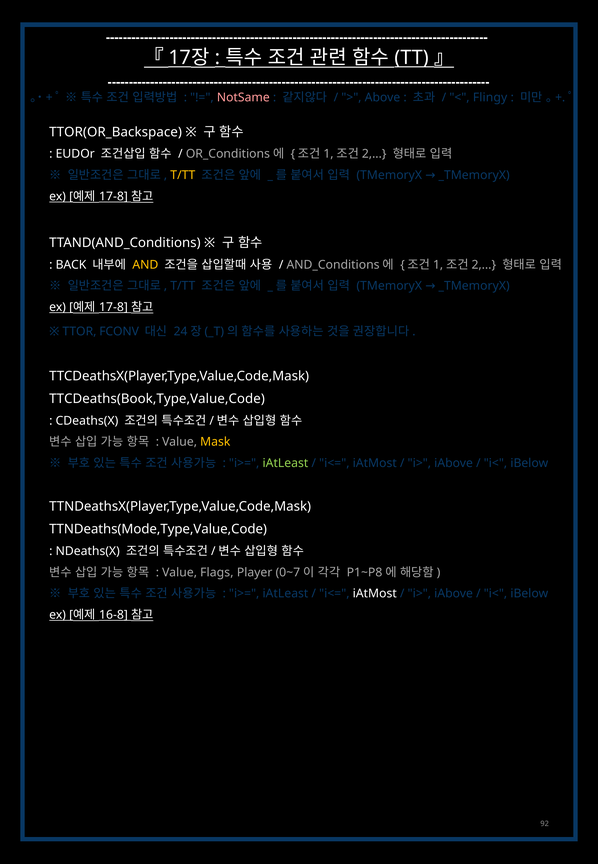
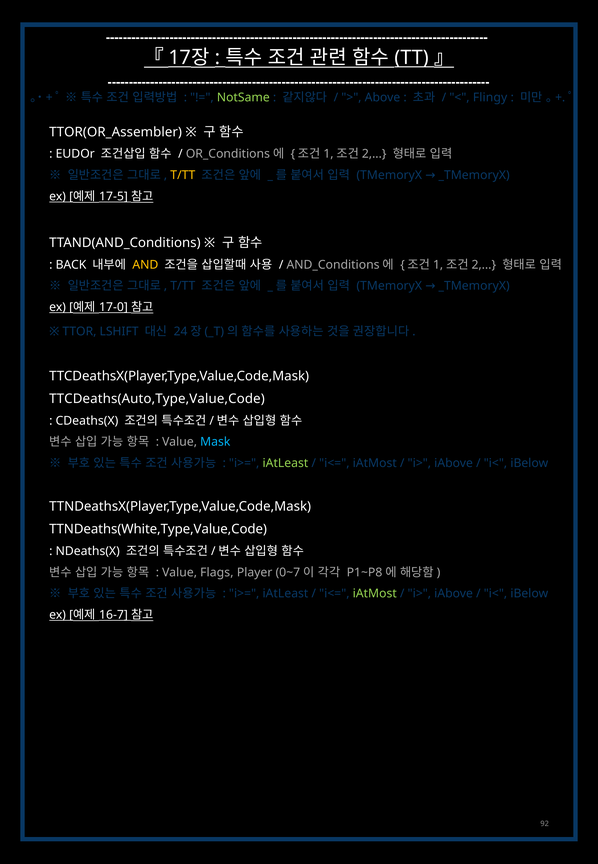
NotSame colour: pink -> light green (243, 98)
TTOR(OR_Backspace: TTOR(OR_Backspace -> TTOR(OR_Assembler (116, 132)
17-8: 17-8 -> 17-5 (113, 196)
17-8: 17-8 -> 17-0 (113, 307)
FCONV: FCONV -> LSHIFT (119, 331)
TTCDeaths(Book,Type,Value,Code: TTCDeaths(Book,Type,Value,Code -> TTCDeaths(Auto,Type,Value,Code (157, 399)
Mask colour: yellow -> light blue (215, 442)
TTNDeaths(Mode,Type,Value,Code: TTNDeaths(Mode,Type,Value,Code -> TTNDeaths(White,Type,Value,Code (158, 529)
iAtMost colour: white -> light green (375, 593)
16-8: 16-8 -> 16-7 (113, 615)
